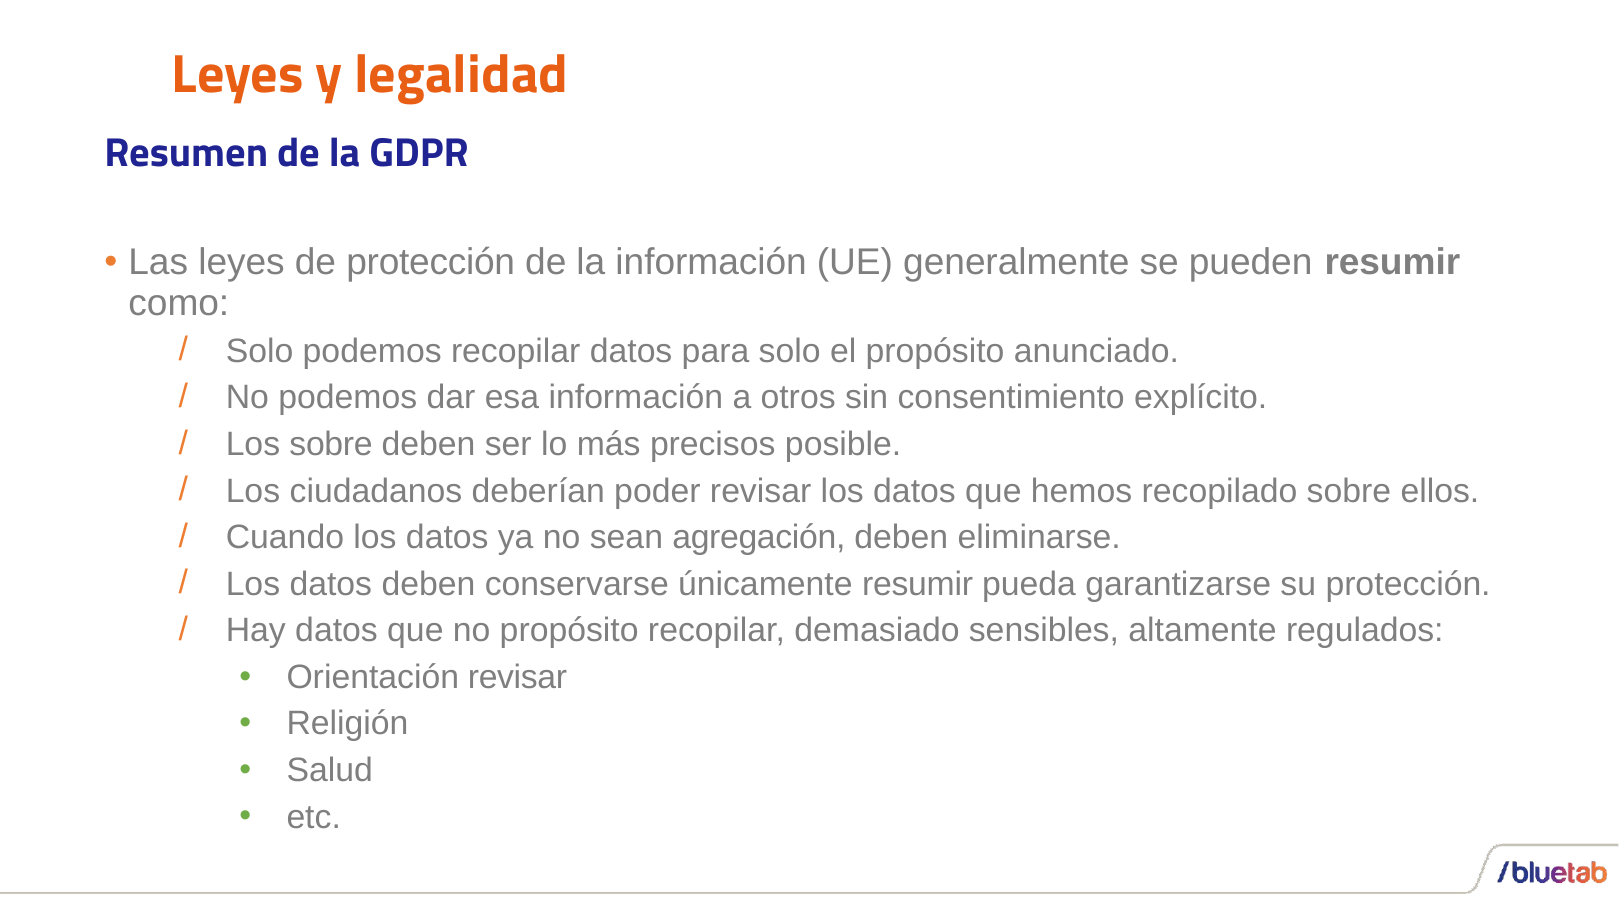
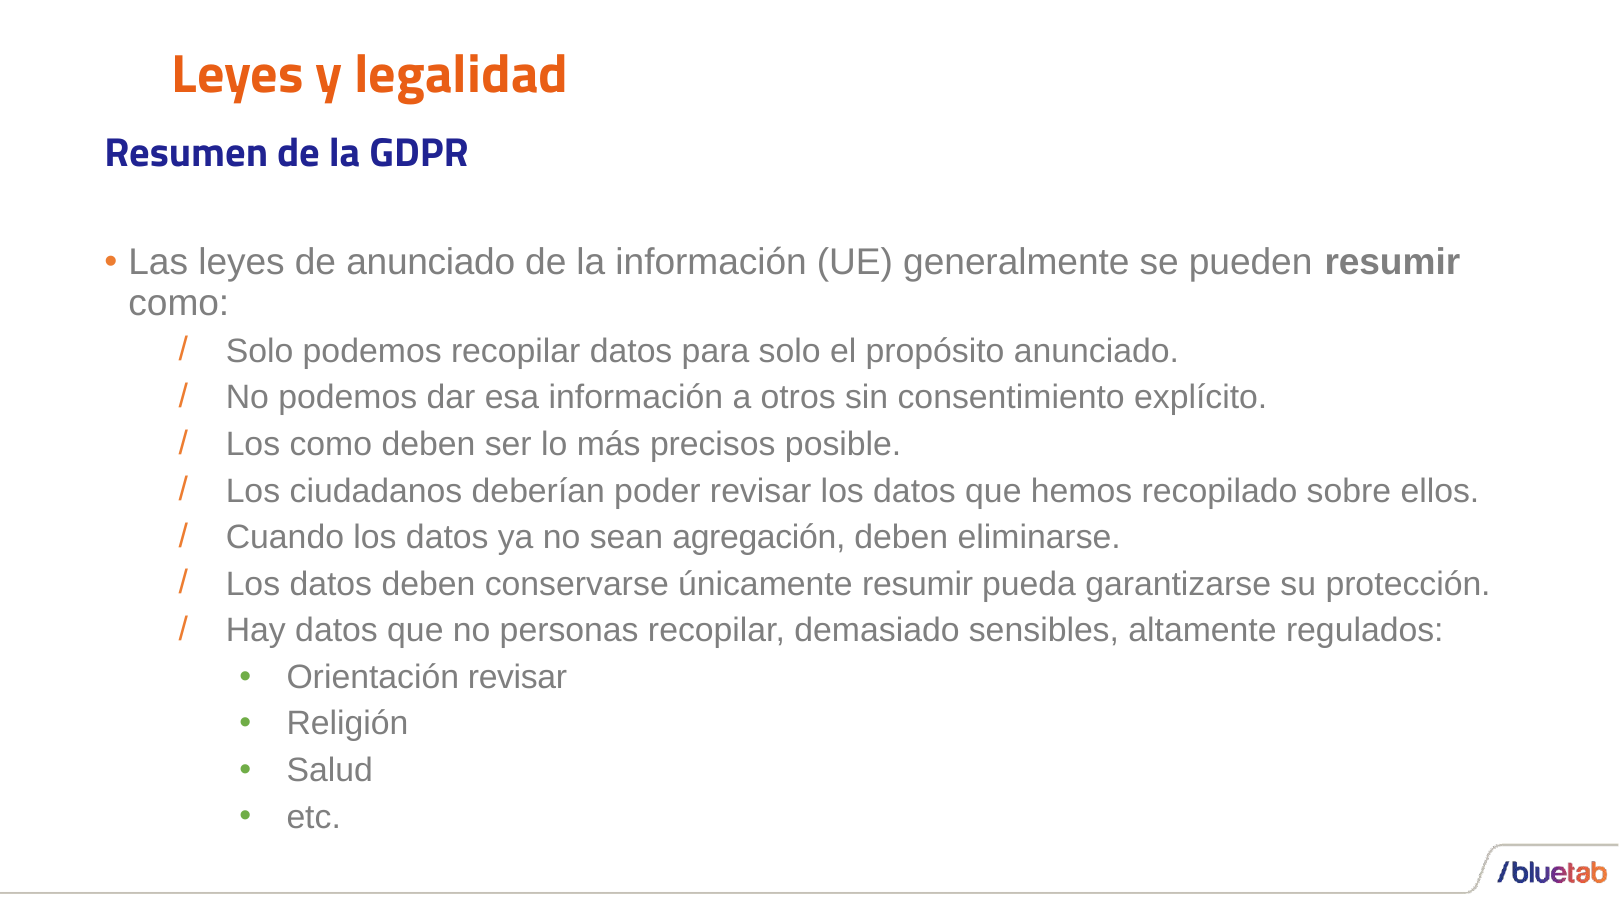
de protección: protección -> anunciado (431, 263)
Los sobre: sobre -> como (331, 444)
no propósito: propósito -> personas (569, 630)
